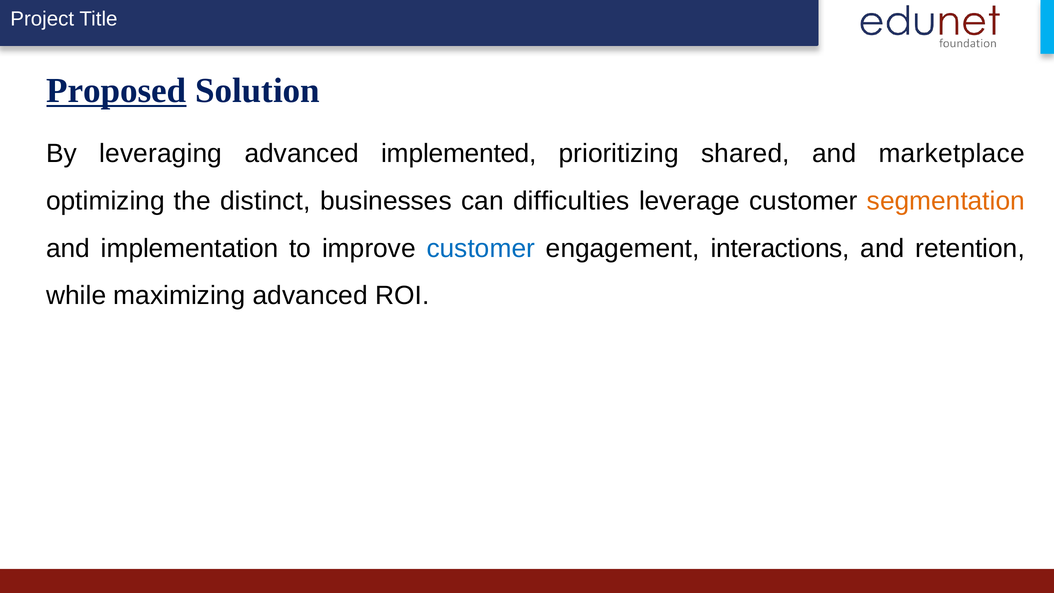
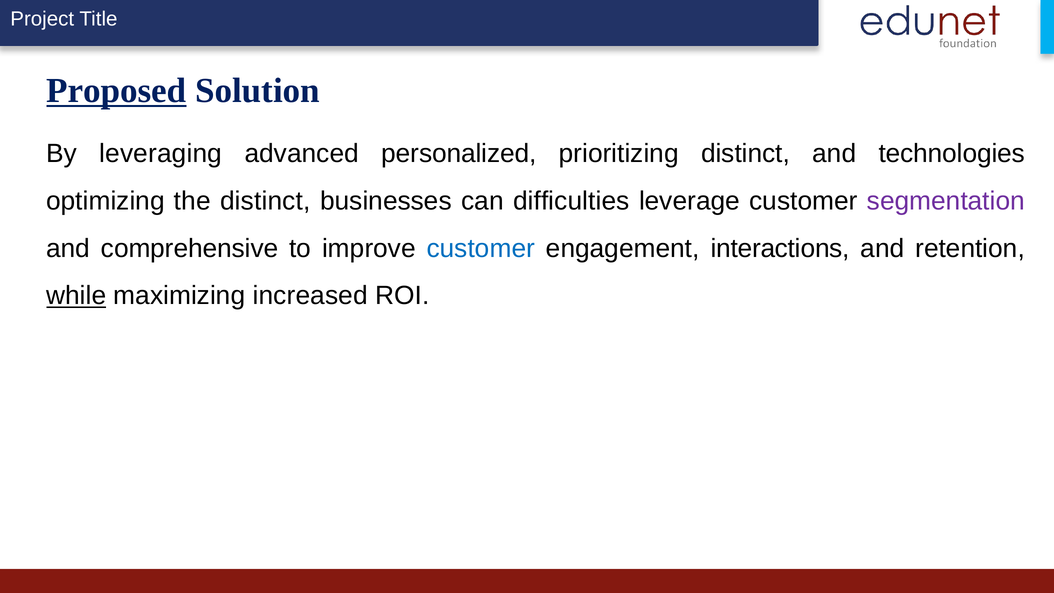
implemented: implemented -> personalized (459, 153)
prioritizing shared: shared -> distinct (745, 153)
marketplace: marketplace -> technologies (952, 153)
segmentation colour: orange -> purple (946, 201)
implementation: implementation -> comprehensive (190, 248)
while underline: none -> present (76, 296)
maximizing advanced: advanced -> increased (310, 296)
